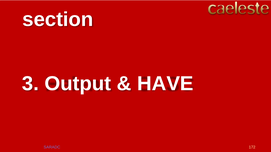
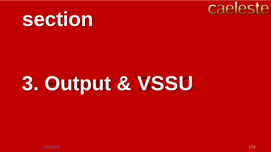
HAVE: HAVE -> VSSU (165, 84)
